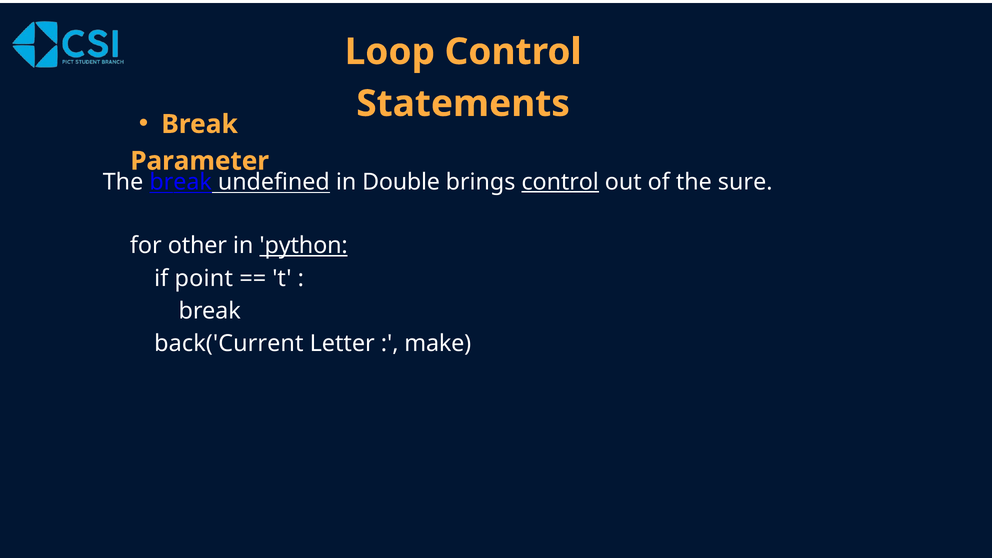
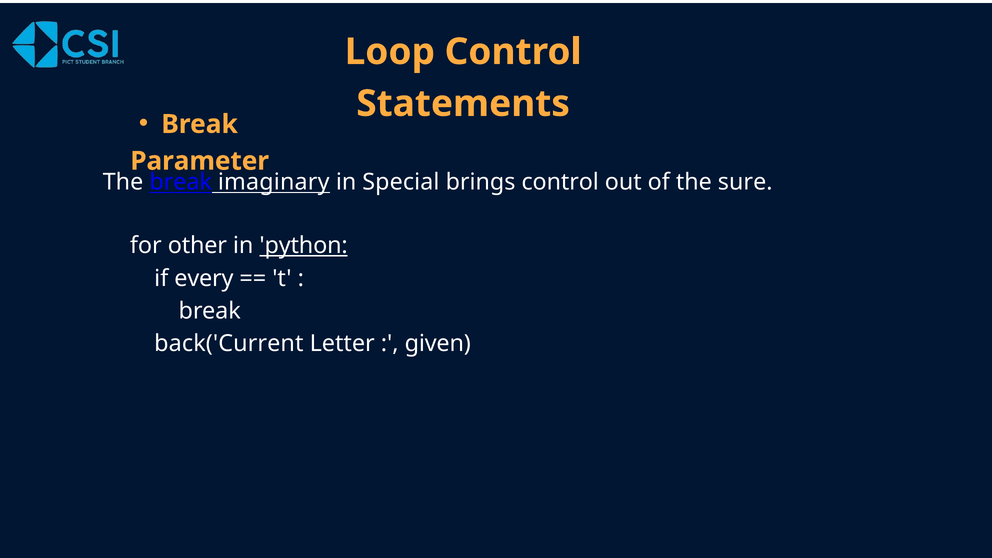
undefined: undefined -> imaginary (274, 182)
Double: Double -> Special (401, 182)
control underline: present -> none (560, 182)
point: point -> every (204, 278)
make: make -> given (438, 344)
